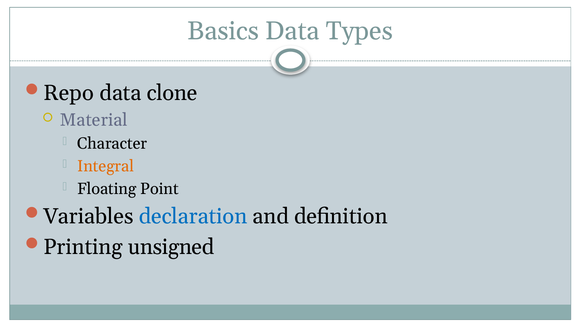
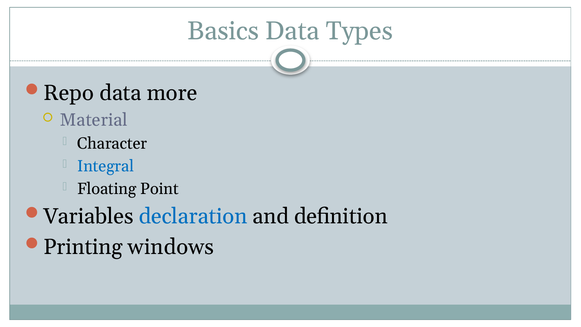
clone: clone -> more (172, 93)
Integral colour: orange -> blue (106, 166)
unsigned: unsigned -> windows (171, 247)
